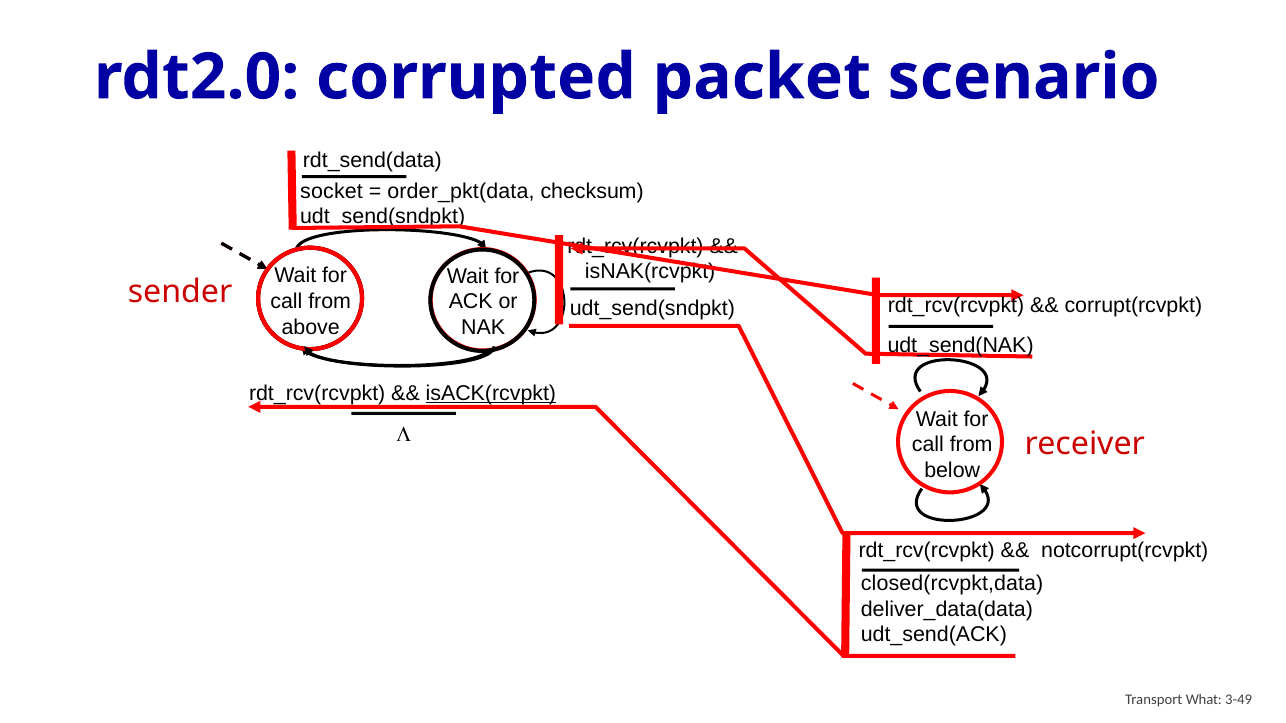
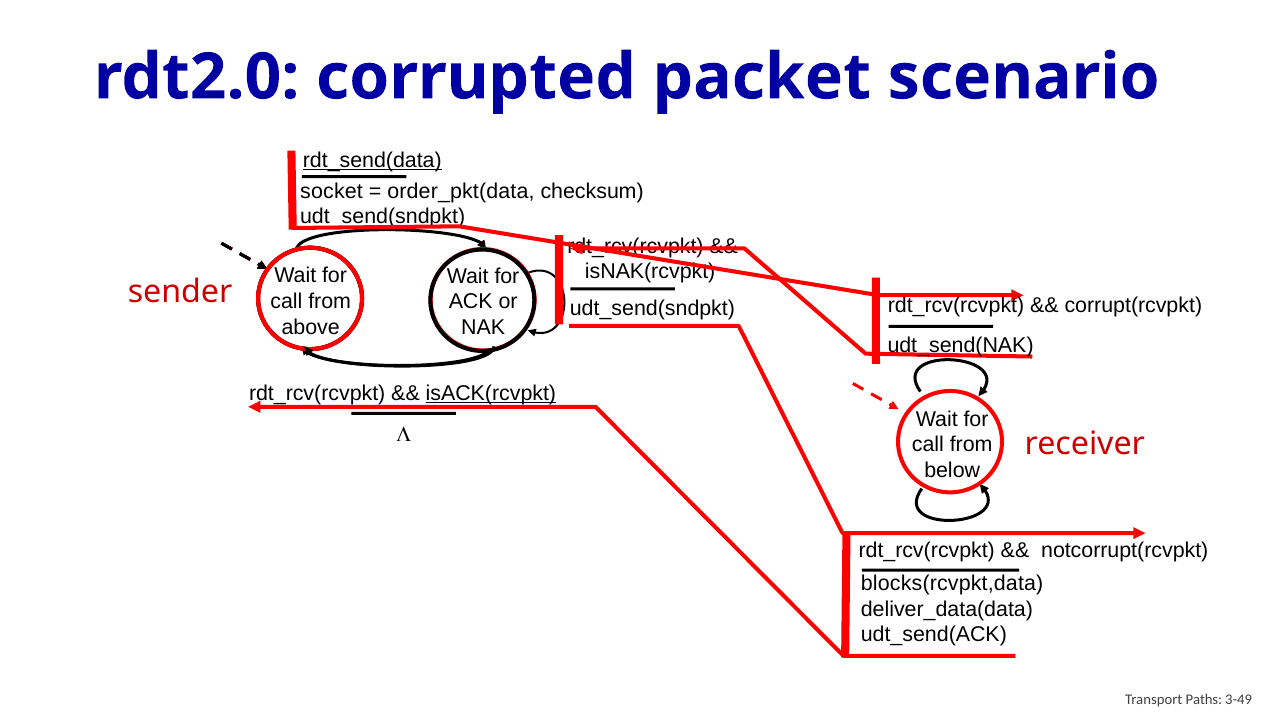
rdt_send(data underline: none -> present (372, 160)
closed(rcvpkt,data: closed(rcvpkt,data -> blocks(rcvpkt,data (952, 584)
What: What -> Paths (1204, 700)
